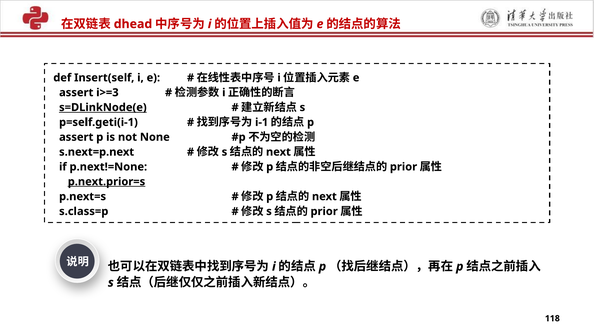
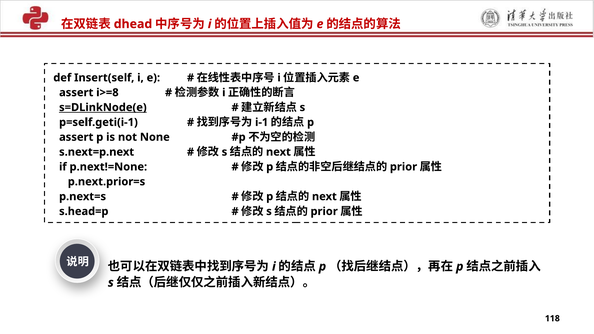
i>=3: i>=3 -> i>=8 (107, 93)
p.next.prior=s underline: present -> none (106, 182)
s.class=p: s.class=p -> s.head=p (84, 211)
